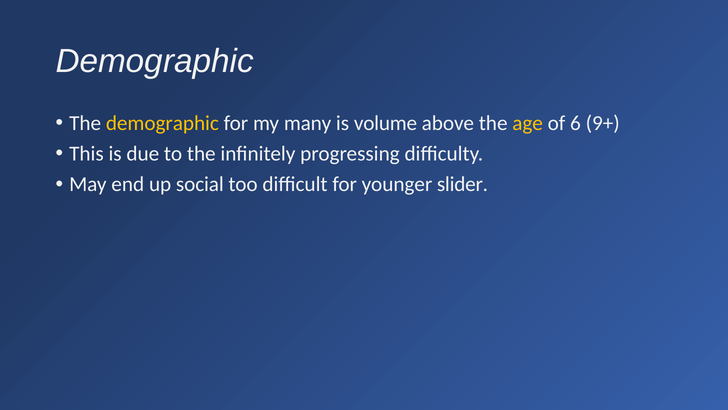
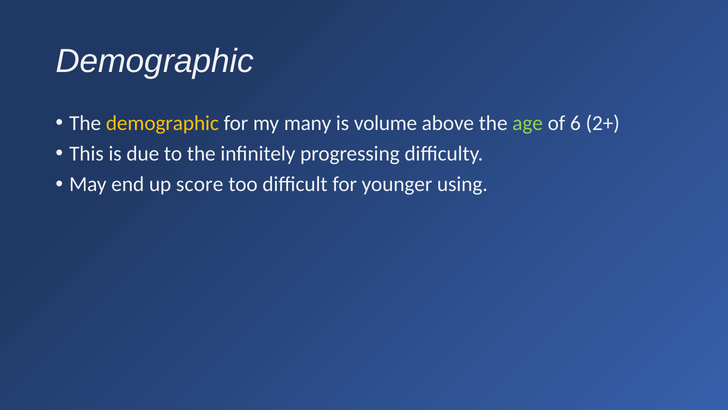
age colour: yellow -> light green (528, 123)
9+: 9+ -> 2+ (603, 123)
social: social -> score (200, 184)
slider: slider -> using (462, 184)
